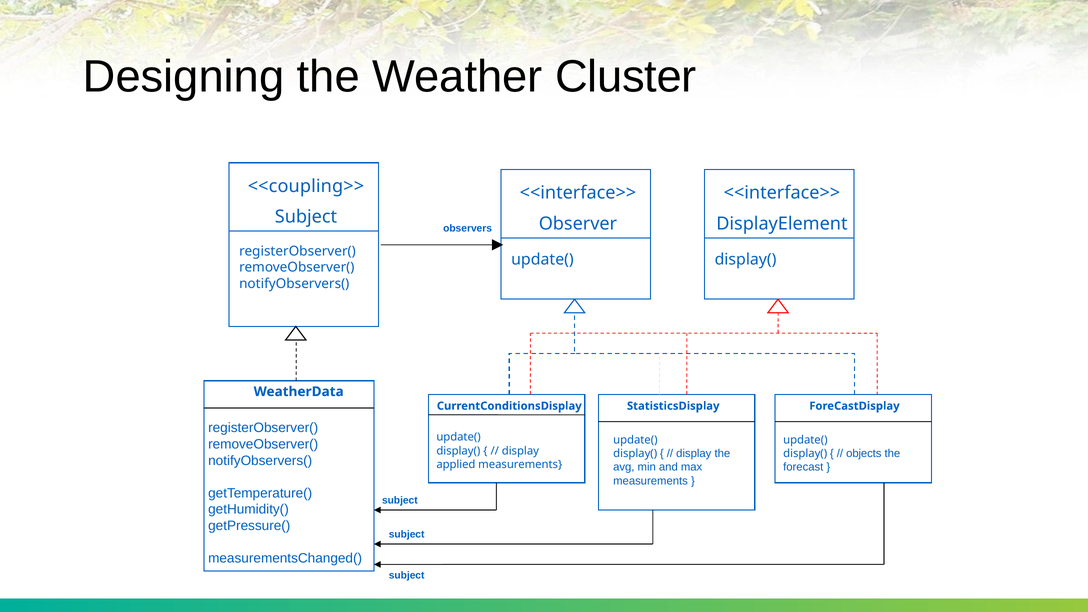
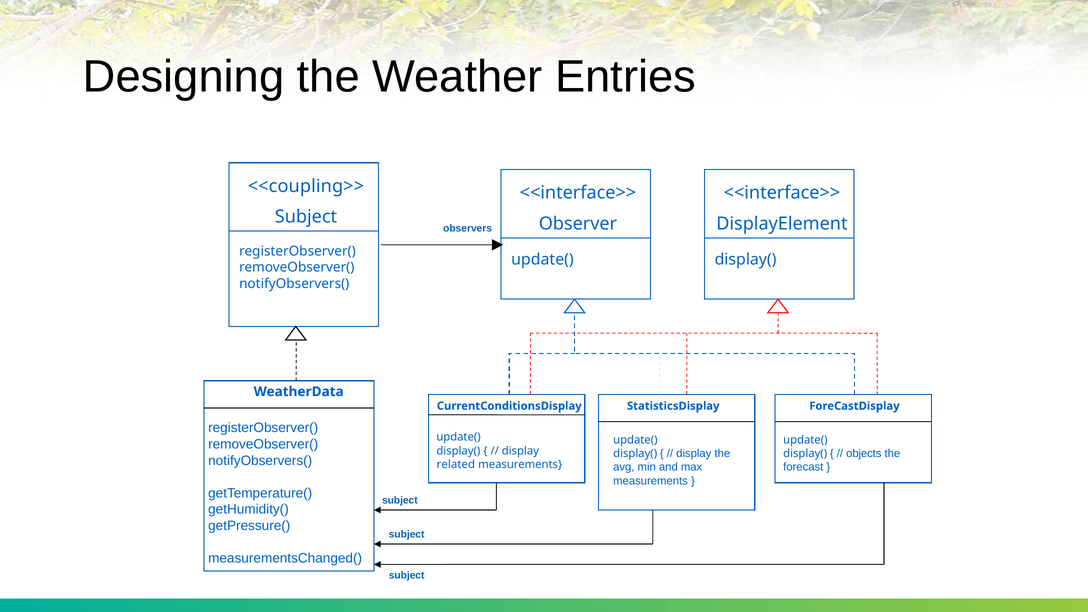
Cluster: Cluster -> Entries (626, 77)
applied: applied -> related (456, 464)
